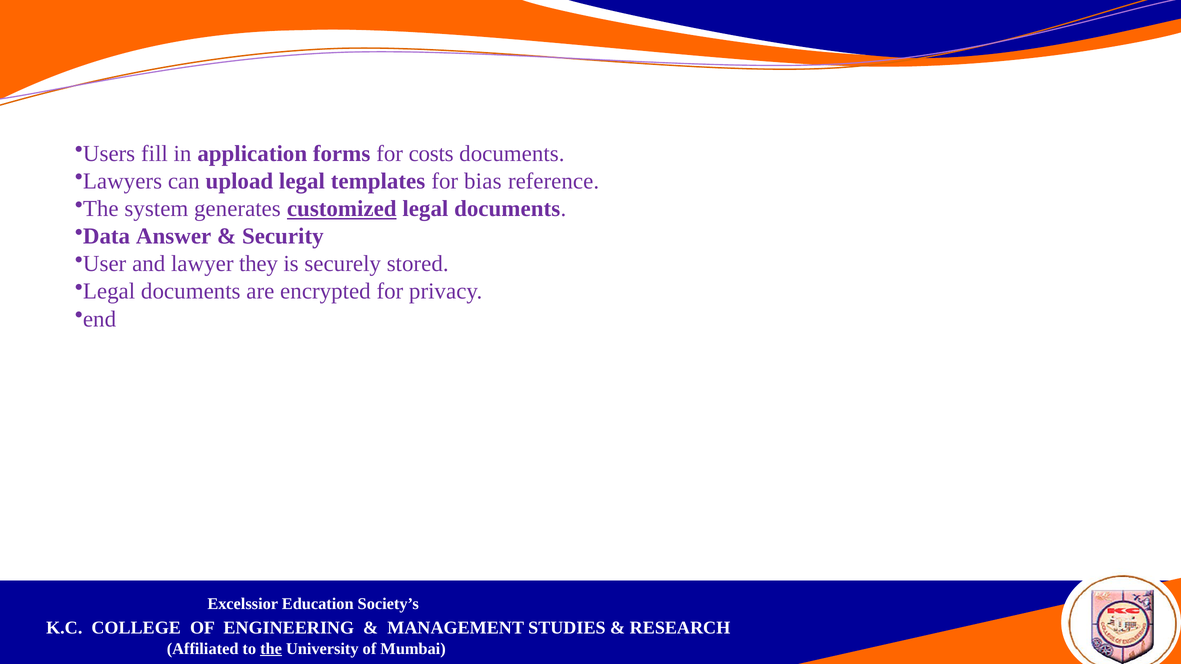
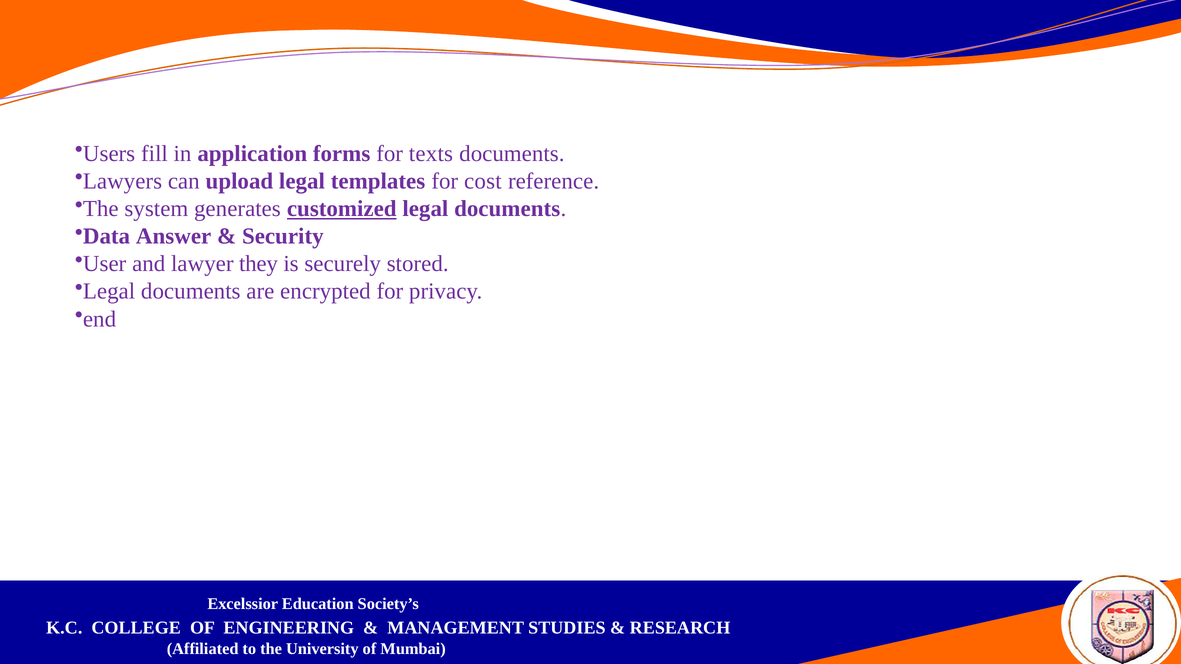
costs: costs -> texts (431, 154)
bias: bias -> cost (483, 181)
the underline: present -> none (271, 649)
